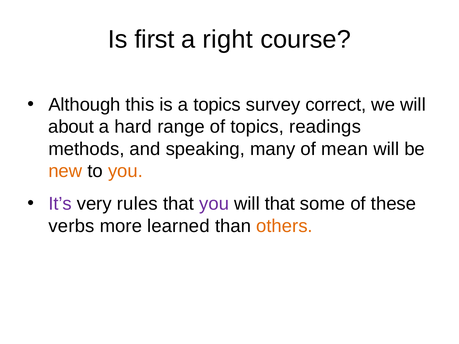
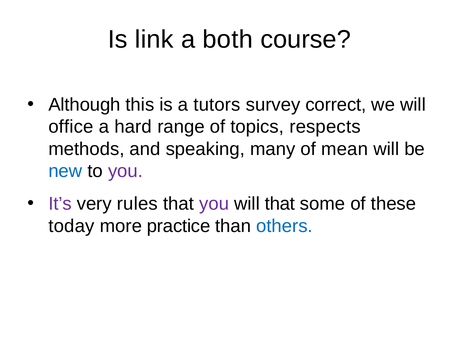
first: first -> link (154, 40)
right: right -> both (228, 40)
a topics: topics -> tutors (217, 105)
about: about -> office (71, 127)
readings: readings -> respects (325, 127)
new colour: orange -> blue (65, 171)
you colour: orange -> purple (126, 171)
verbs: verbs -> today (71, 226)
learned: learned -> practice (179, 226)
others colour: orange -> blue (284, 226)
